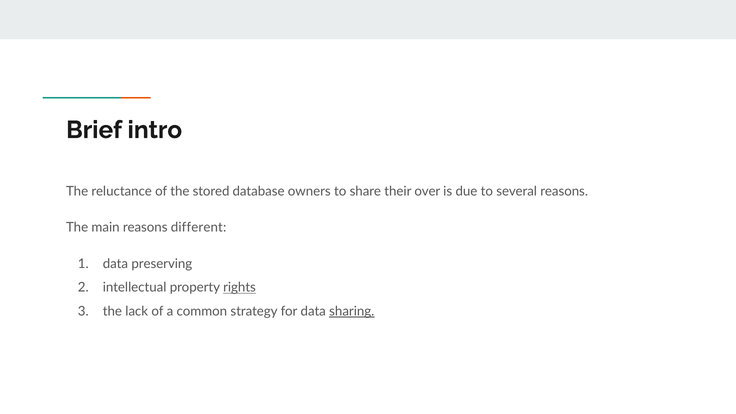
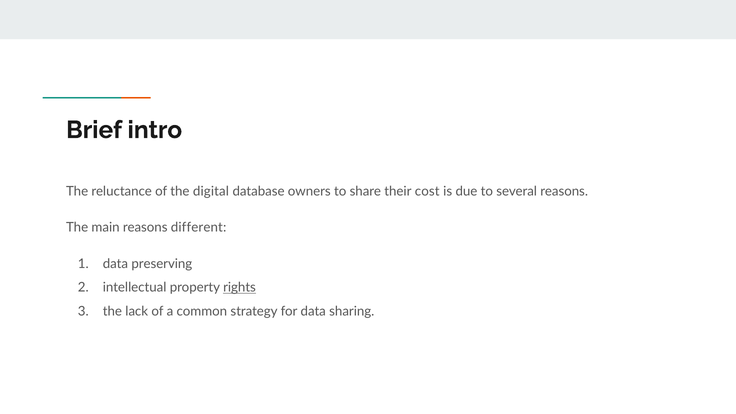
stored: stored -> digital (211, 191)
over: over -> cost (427, 191)
sharing underline: present -> none (352, 311)
